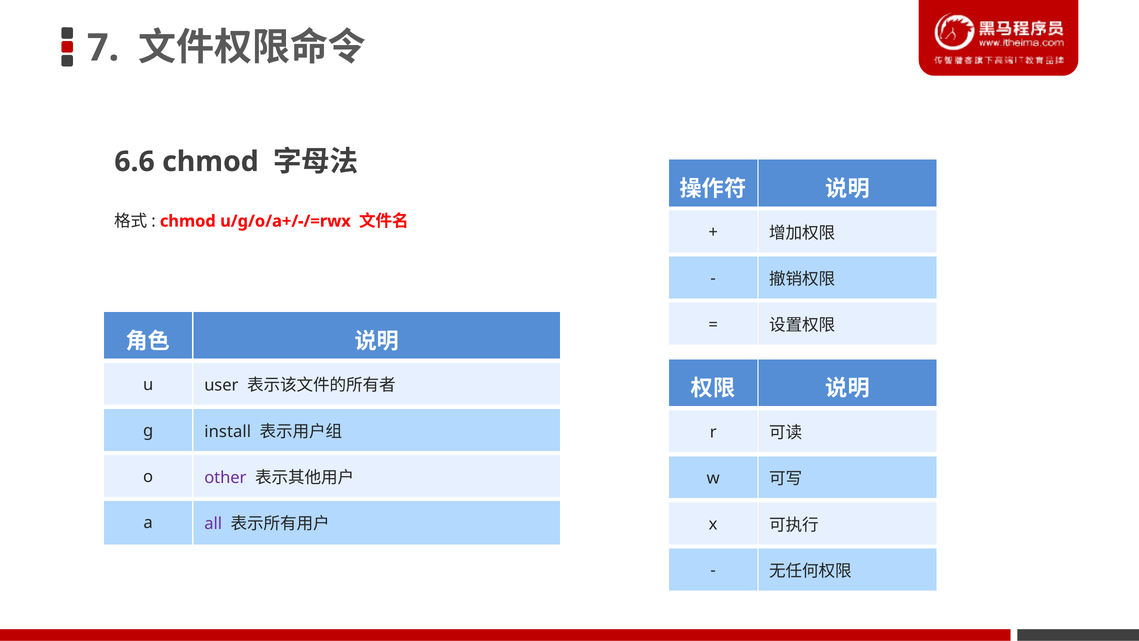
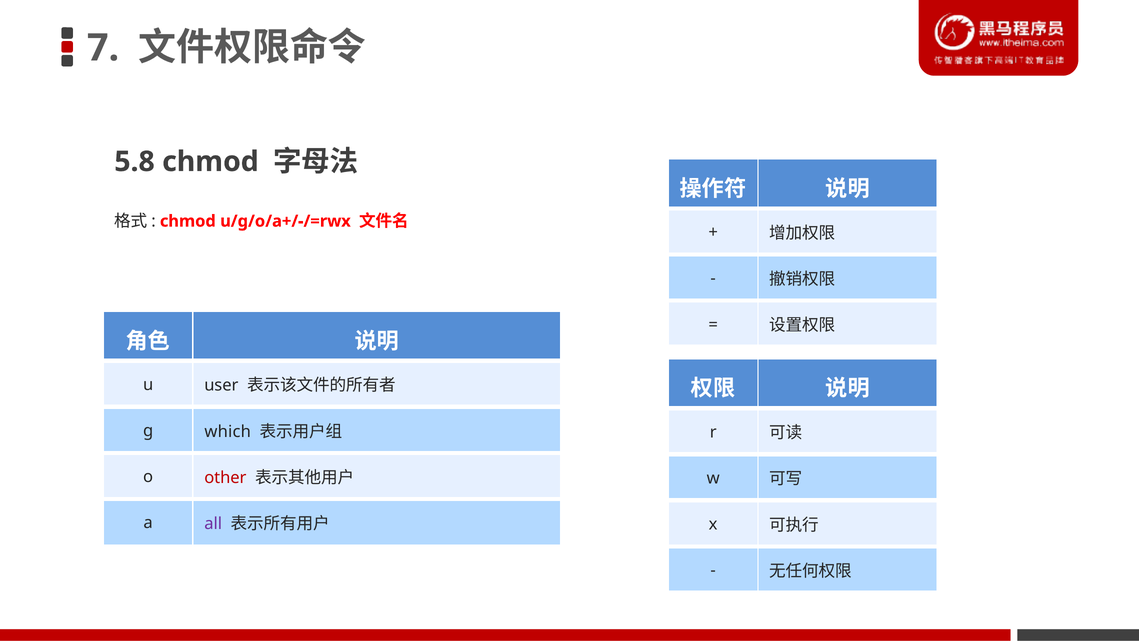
6.6: 6.6 -> 5.8 (135, 162)
install: install -> which (228, 431)
other colour: purple -> red (225, 477)
